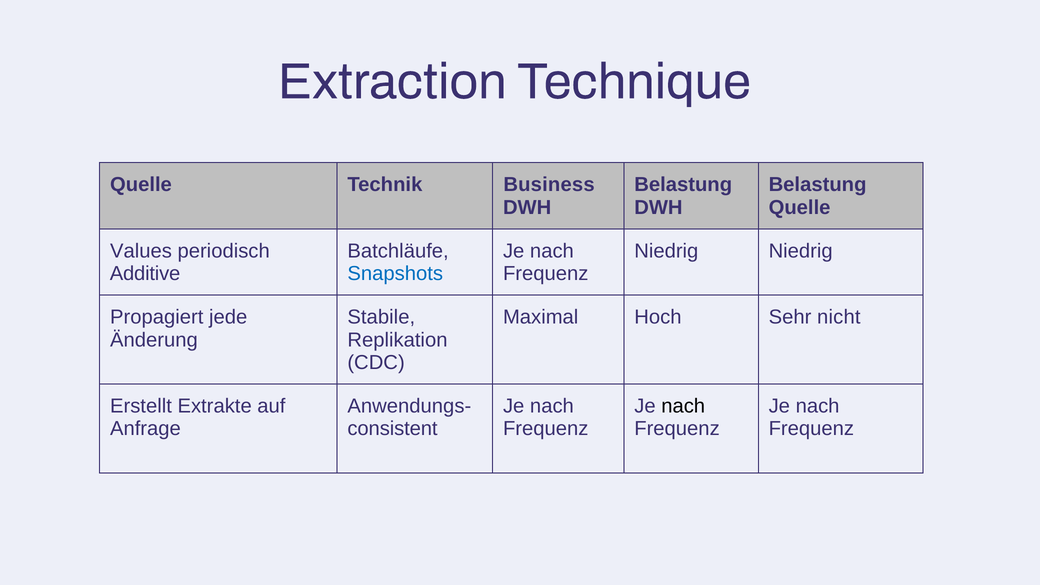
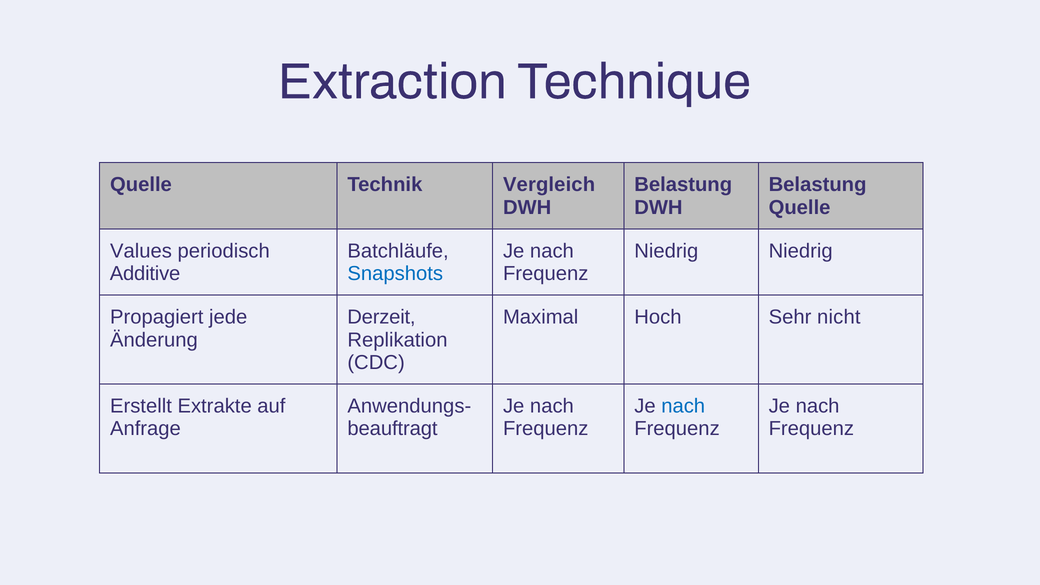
Business: Business -> Vergleich (549, 185)
Stabile: Stabile -> Derzeit (381, 317)
nach colour: black -> blue (683, 406)
consistent: consistent -> beauftragt (393, 429)
